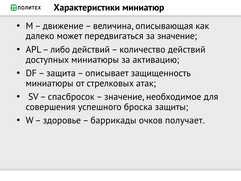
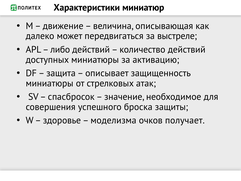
за значение: значение -> выстреле (177, 36)
баррикады: баррикады -> моделизма (113, 120)
